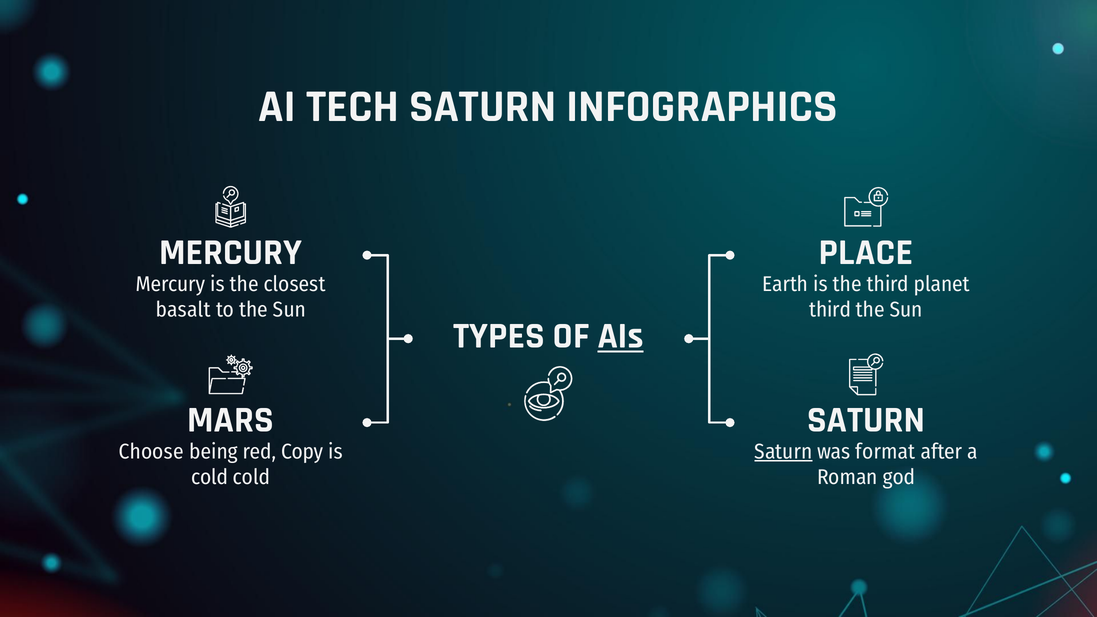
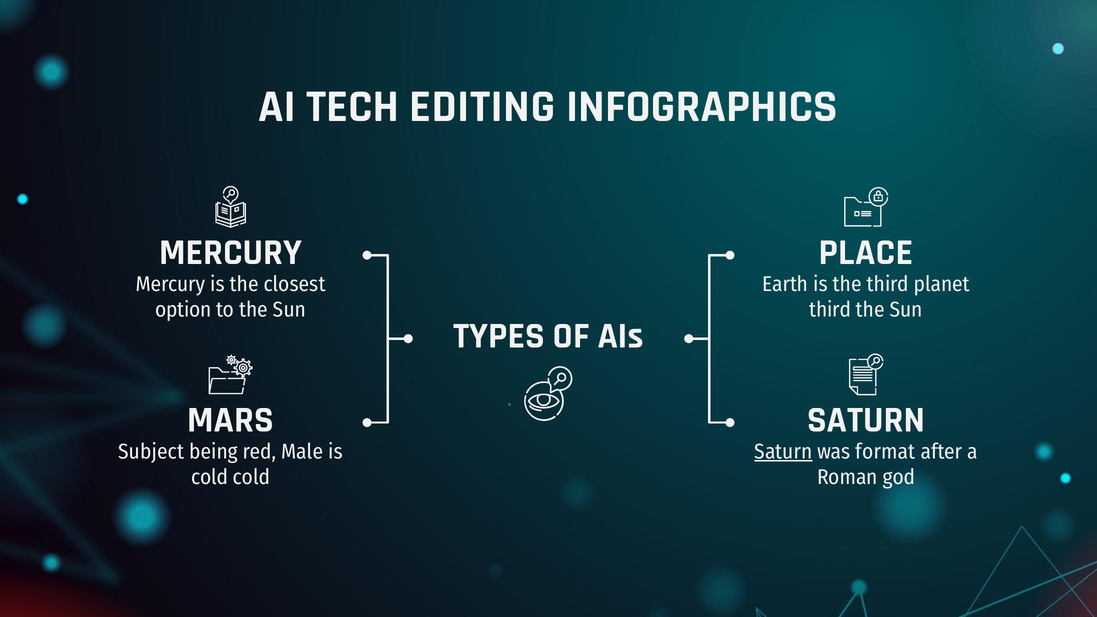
TECH SATURN: SATURN -> EDITING (482, 106)
basalt: basalt -> option (183, 310)
AIs underline: present -> none (621, 336)
Choose: Choose -> Subject (151, 452)
Copy: Copy -> Male (302, 452)
